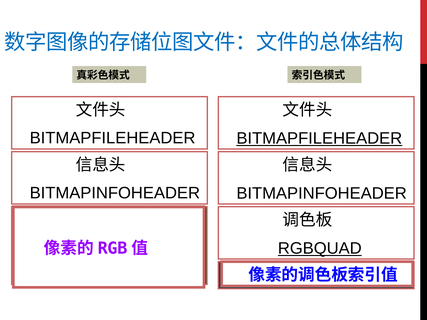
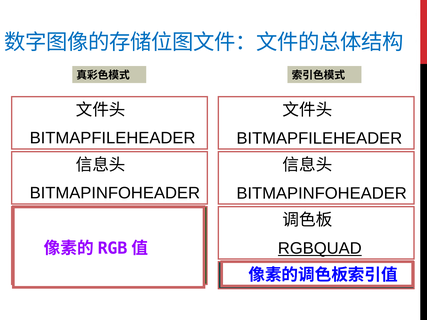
BITMAPFILEHEADER underline: present -> none (319, 138)
